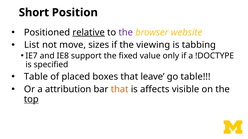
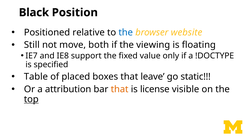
Short: Short -> Black (34, 13)
relative underline: present -> none (89, 32)
the colour: purple -> blue (126, 32)
List: List -> Still (32, 45)
sizes: sizes -> both (99, 45)
tabbing: tabbing -> floating (199, 45)
go table: table -> static (196, 77)
affects: affects -> license (155, 90)
